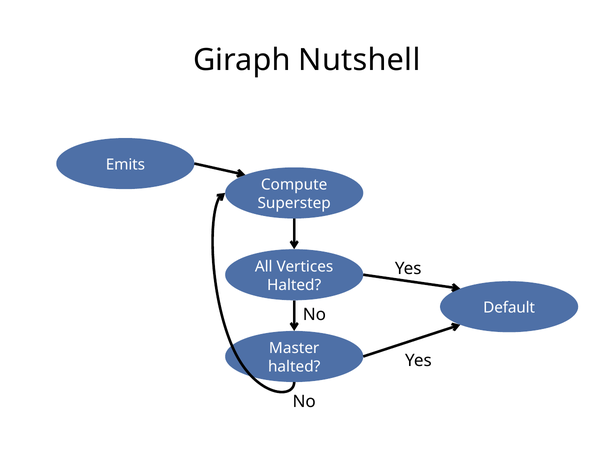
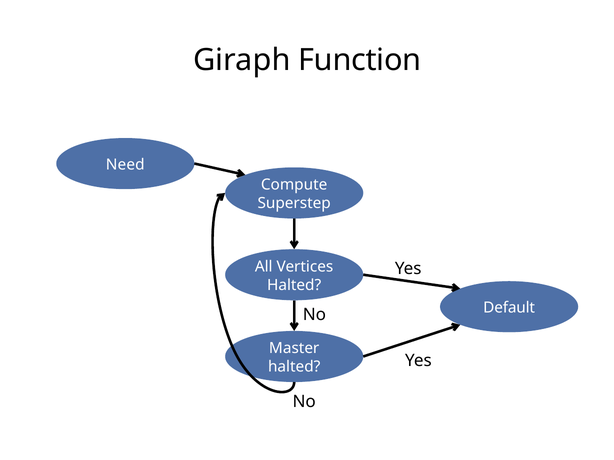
Nutshell: Nutshell -> Function (360, 60)
Emits: Emits -> Need (125, 165)
